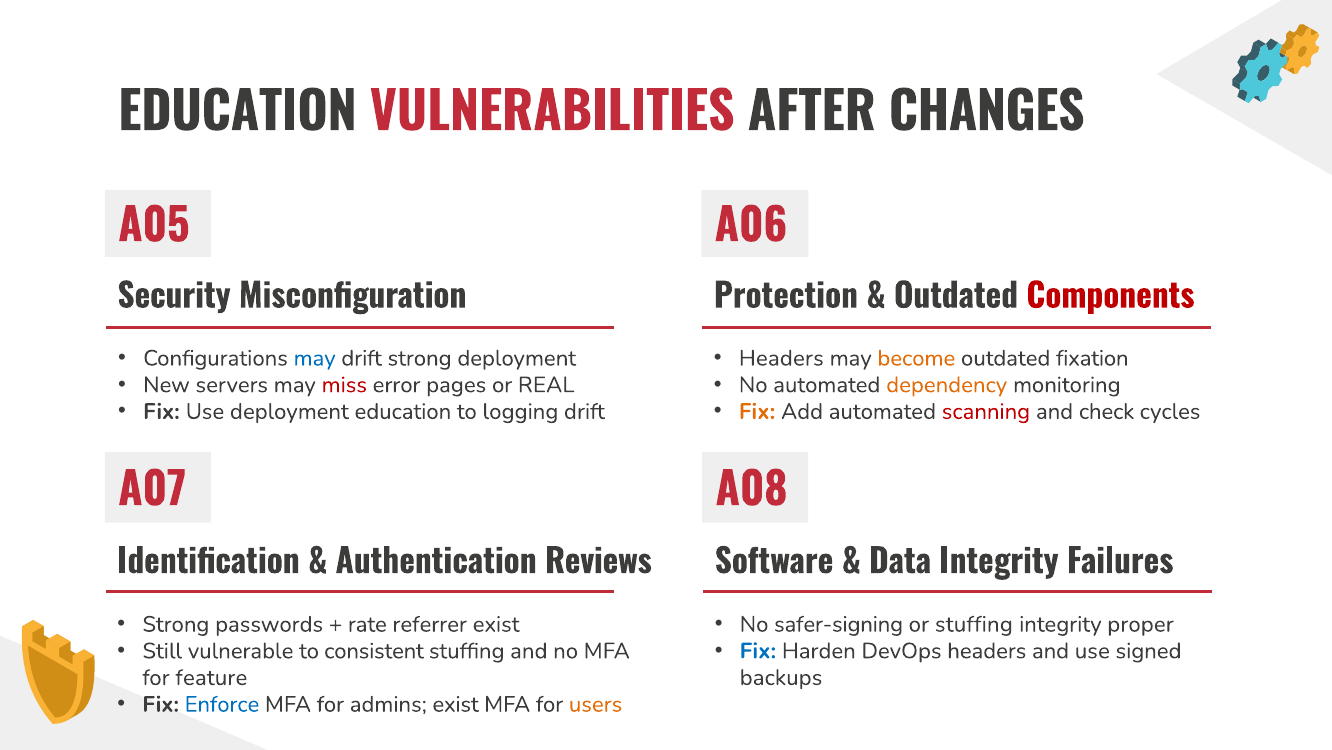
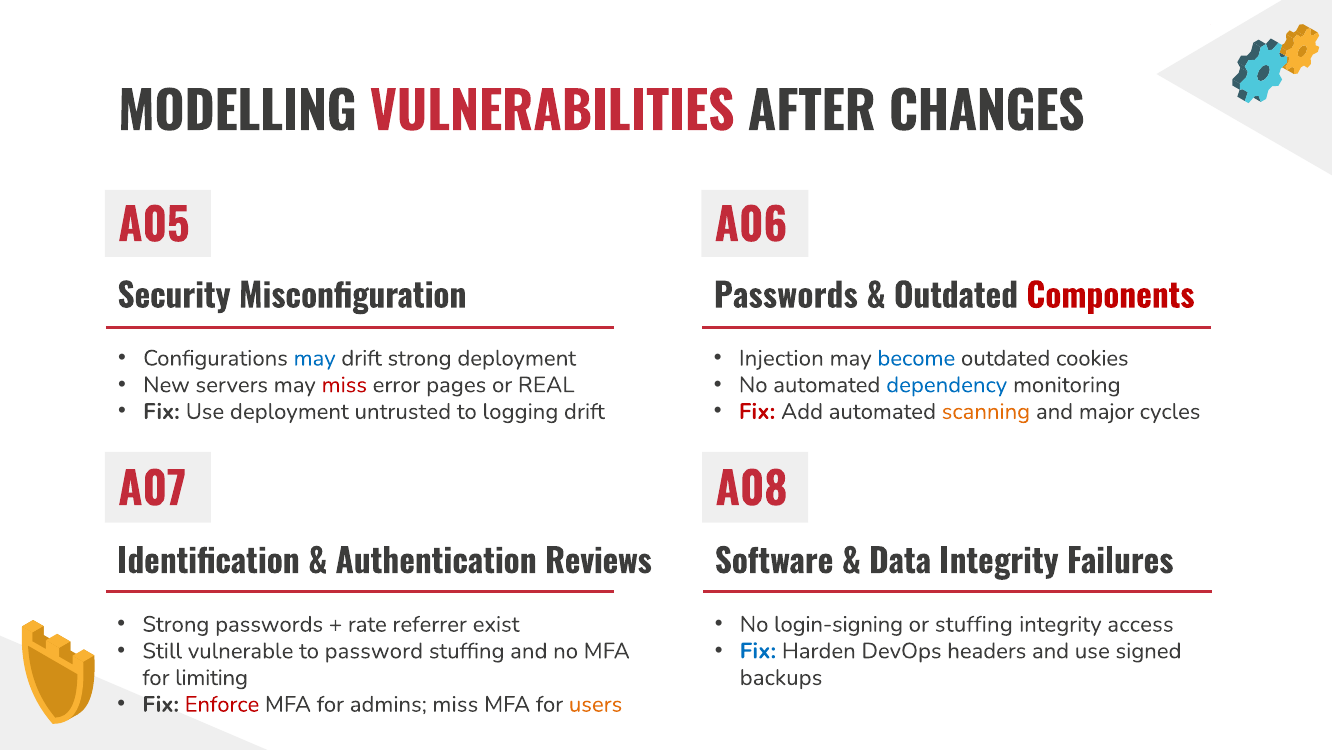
EDUCATION: EDUCATION -> MODELLING (238, 113)
Protection: Protection -> Passwords (786, 296)
Headers: Headers -> Injection (781, 358)
become colour: orange -> blue (916, 358)
fixation: fixation -> cookies (1092, 358)
dependency colour: orange -> blue (947, 385)
deployment education: education -> untrusted (403, 411)
Fix colour: orange -> red (757, 411)
scanning colour: red -> orange (986, 411)
check: check -> major (1107, 411)
safer-signing: safer-signing -> login-signing (839, 624)
proper: proper -> access (1140, 624)
consistent: consistent -> password (374, 650)
feature: feature -> limiting (212, 677)
Enforce colour: blue -> red (222, 704)
admins exist: exist -> miss (455, 704)
